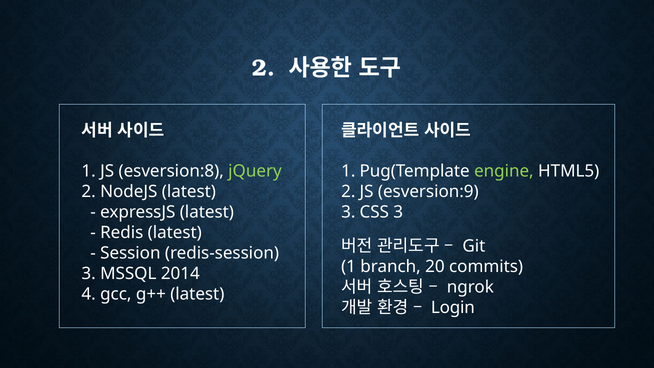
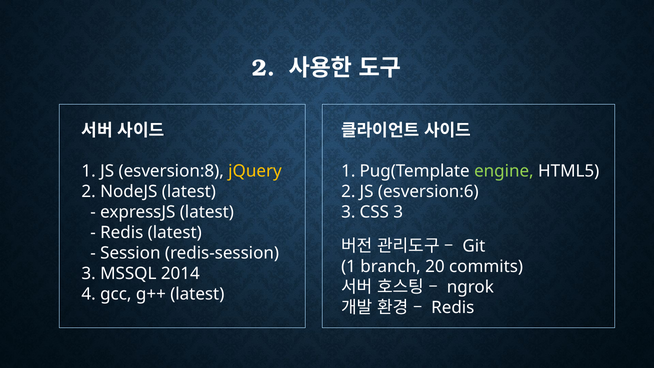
jQuery colour: light green -> yellow (255, 171)
esversion:9: esversion:9 -> esversion:6 (428, 192)
Login: Login -> Redis (453, 308)
